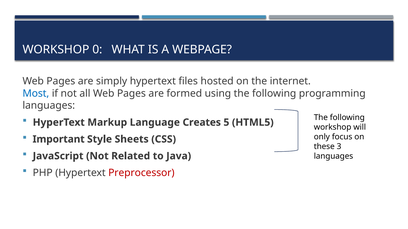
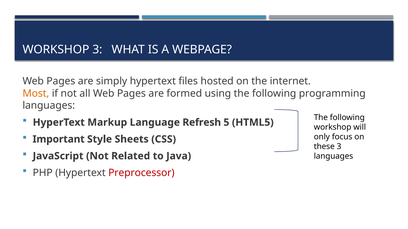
WORKSHOP 0: 0 -> 3 (97, 50)
Most colour: blue -> orange (36, 94)
Creates: Creates -> Refresh (202, 123)
